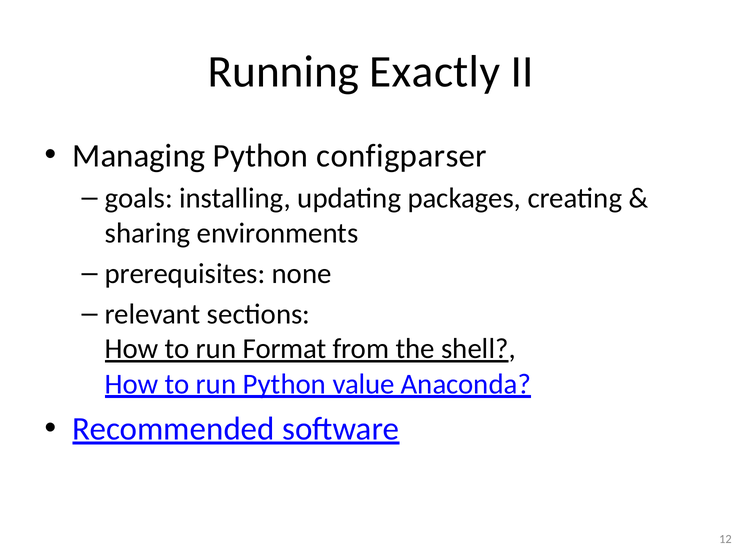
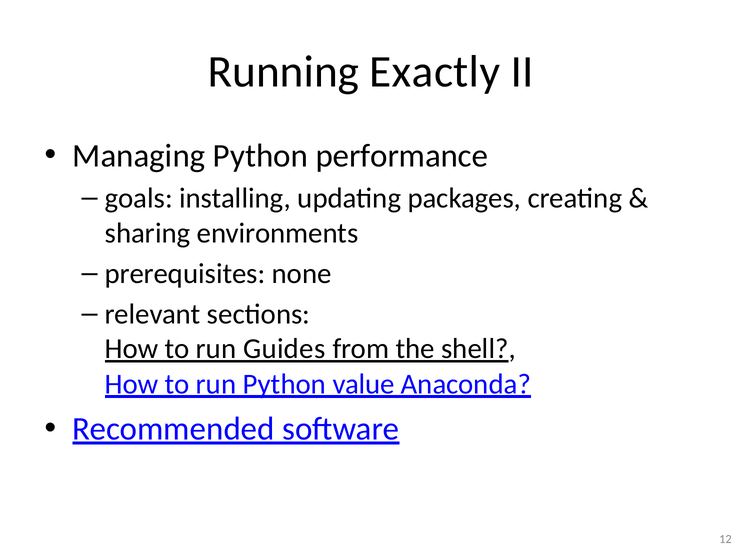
configparser: configparser -> performance (402, 156)
Format: Format -> Guides (284, 348)
